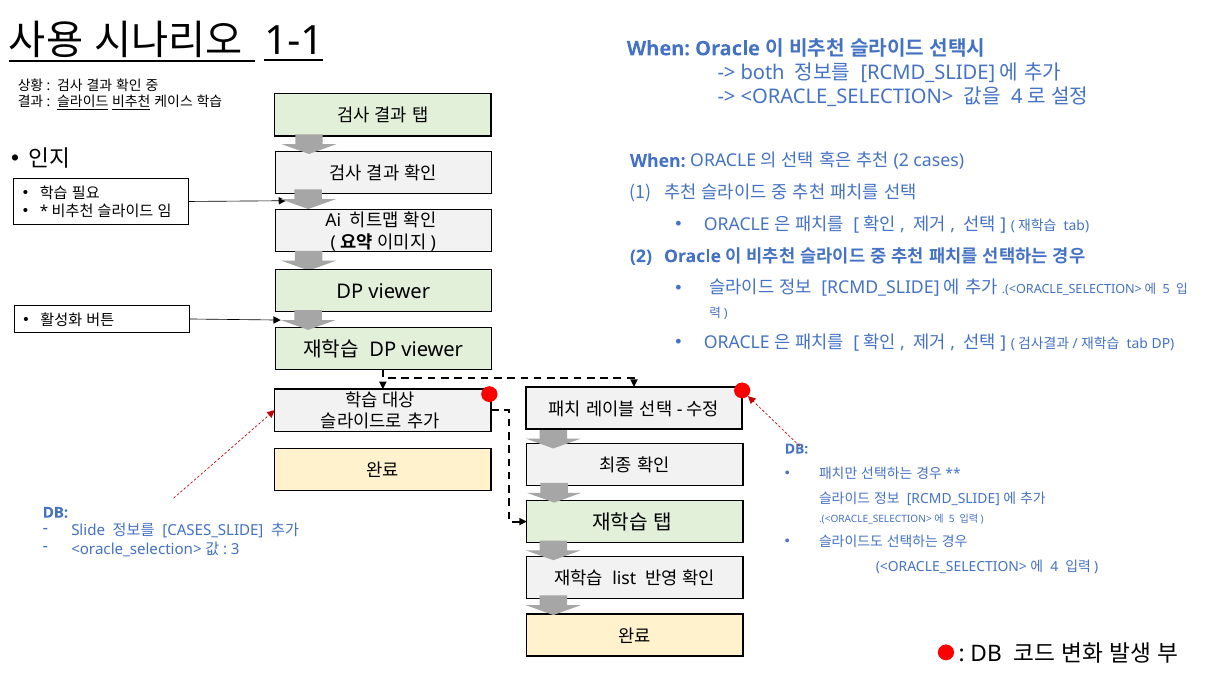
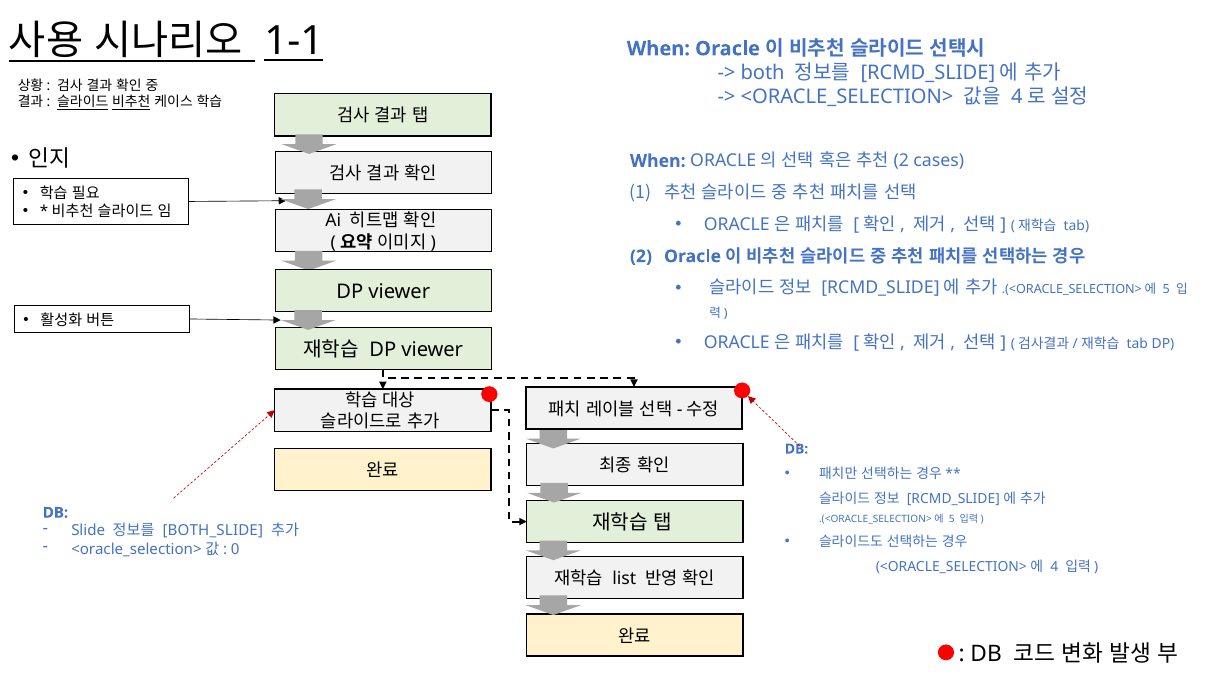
CASES_SLIDE: CASES_SLIDE -> BOTH_SLIDE (213, 531)
3: 3 -> 0 (235, 549)
